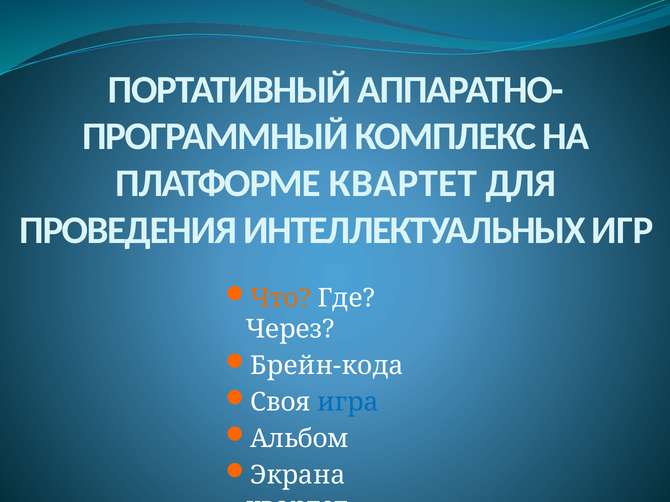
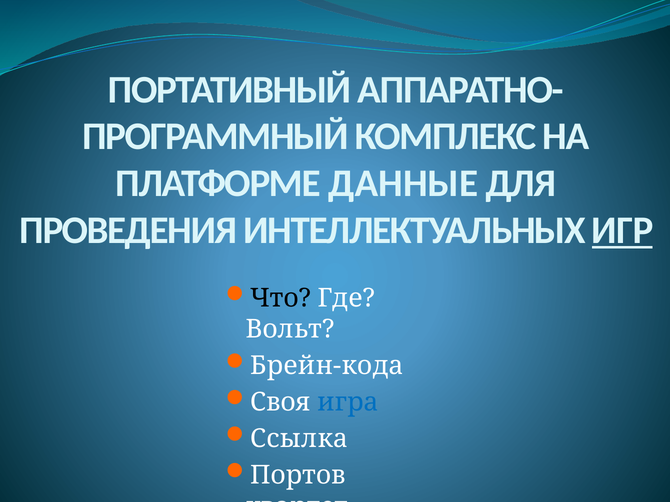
ПЛАТФОРМЕ КВАРТЕТ: КВАРТЕТ -> ДАННЫЕ (403, 184)
ИГР underline: none -> present (622, 231)
Что colour: orange -> black (281, 298)
Через: Через -> Вольт (290, 330)
Альбом: Альбом -> Ссылка (299, 439)
Экрана: Экрана -> Портов (298, 476)
